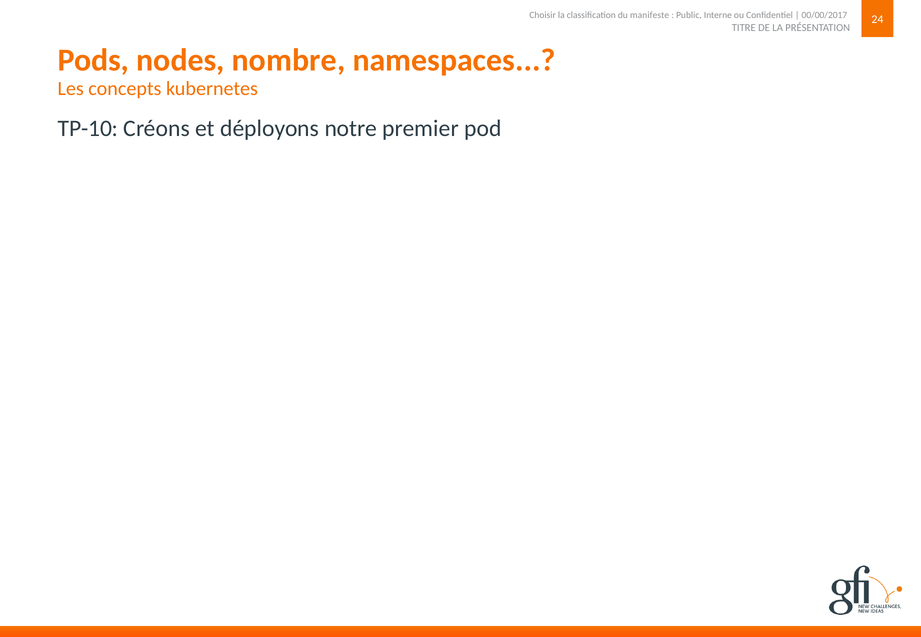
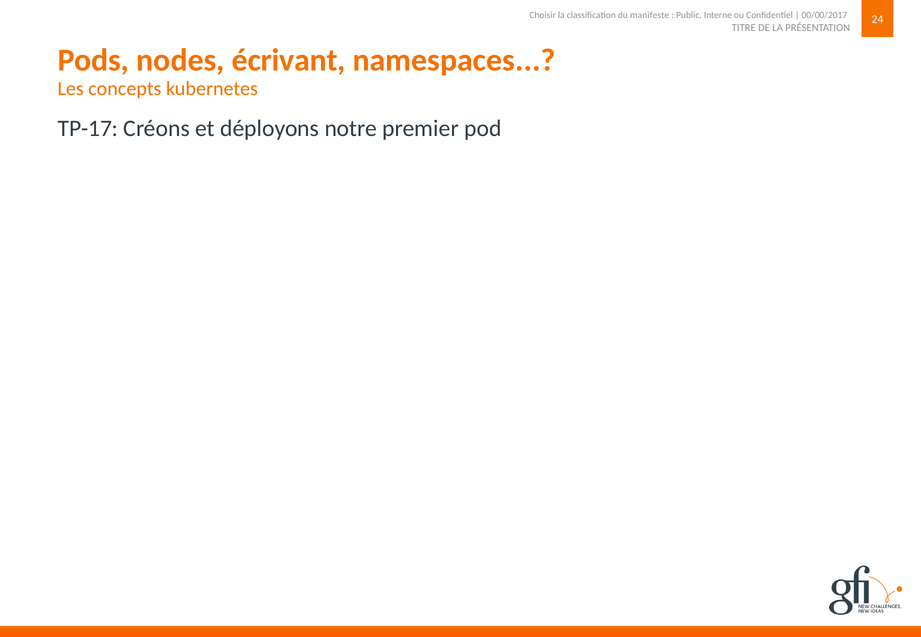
nombre: nombre -> écrivant (289, 60)
TP-10: TP-10 -> TP-17 (88, 129)
